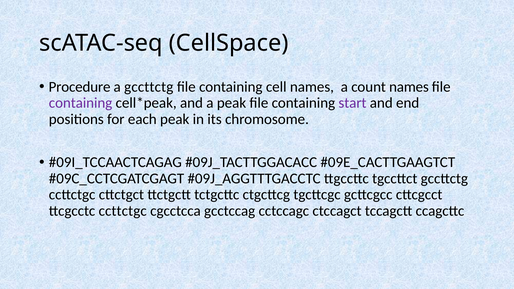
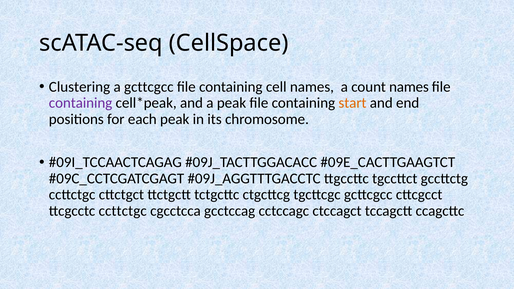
Procedure: Procedure -> Clustering (80, 87)
a gccttctg: gccttctg -> gcttcgcc (149, 87)
start colour: purple -> orange (352, 103)
